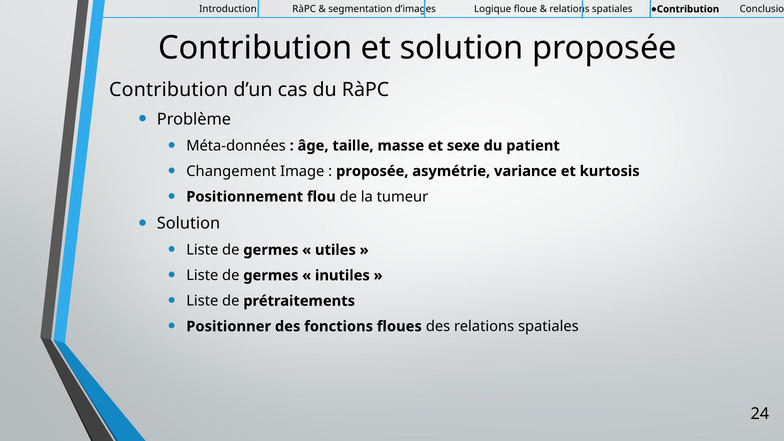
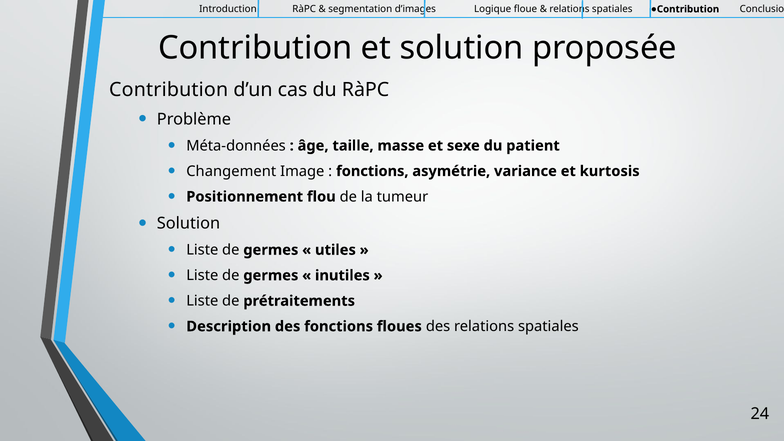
proposée: proposée -> fonctions (372, 171)
Positionner: Positionner -> Description (229, 326)
